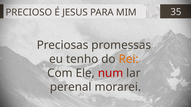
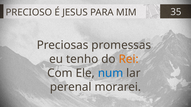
num colour: red -> blue (111, 73)
